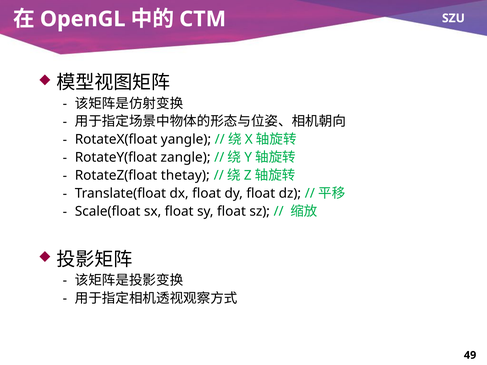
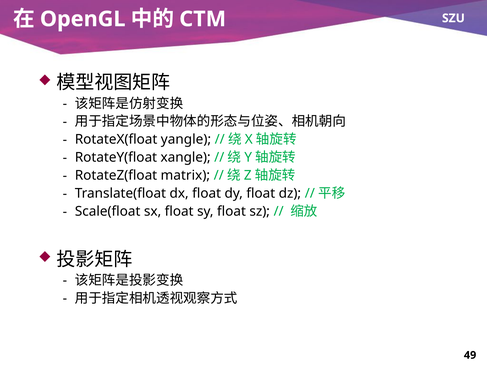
zangle: zangle -> xangle (186, 158)
thetay: thetay -> matrix (185, 176)
